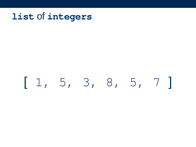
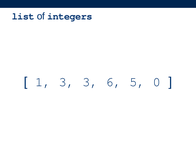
1 5: 5 -> 3 (67, 82)
8: 8 -> 6 (114, 82)
7: 7 -> 0 (157, 82)
